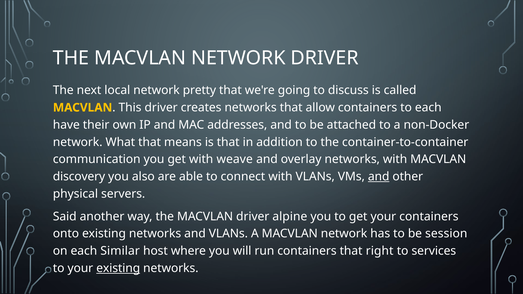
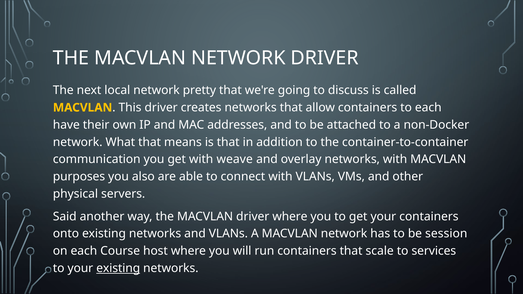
discovery: discovery -> purposes (79, 177)
and underline: present -> none (379, 177)
driver alpine: alpine -> where (290, 217)
Similar: Similar -> Course (120, 251)
right: right -> scale (380, 251)
